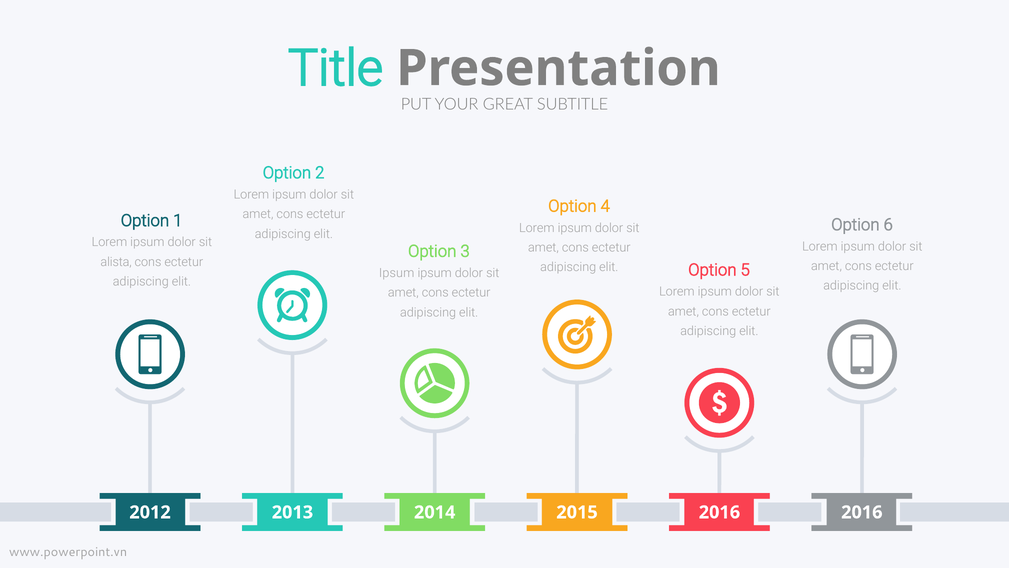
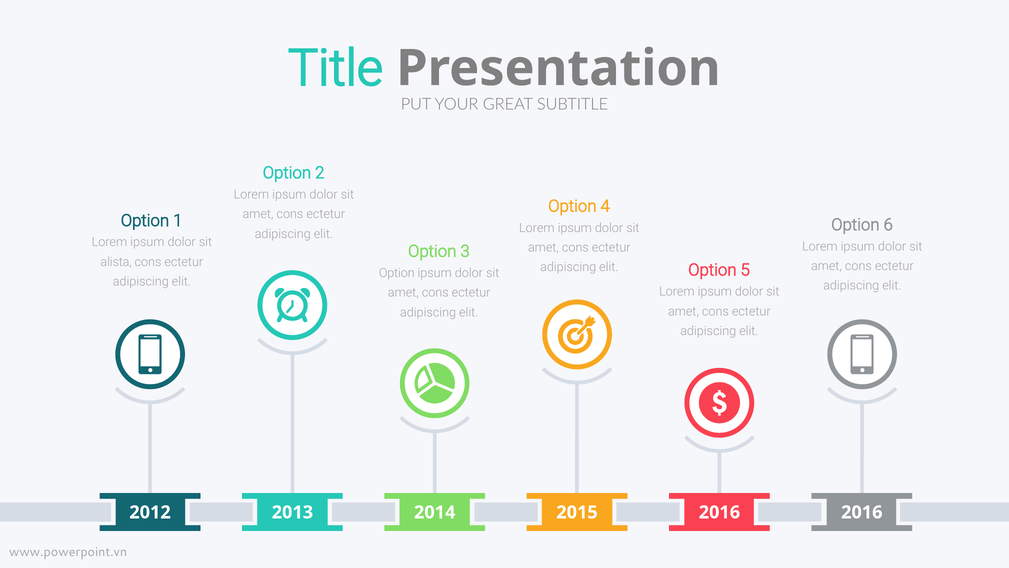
Ipsum: Ipsum -> Option (397, 273)
